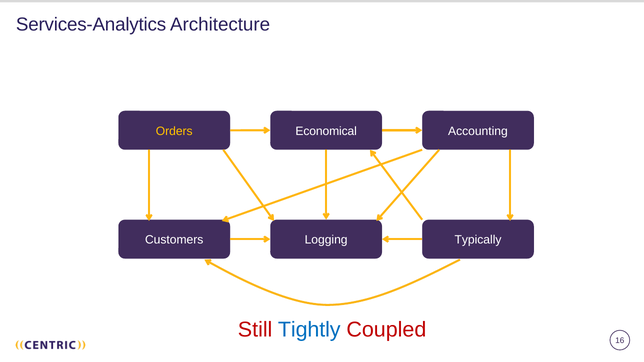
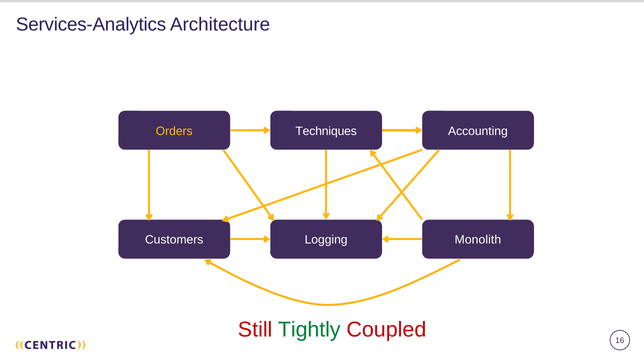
Economical: Economical -> Techniques (326, 131)
Typically: Typically -> Monolith (478, 240)
Tightly colour: blue -> green (309, 330)
